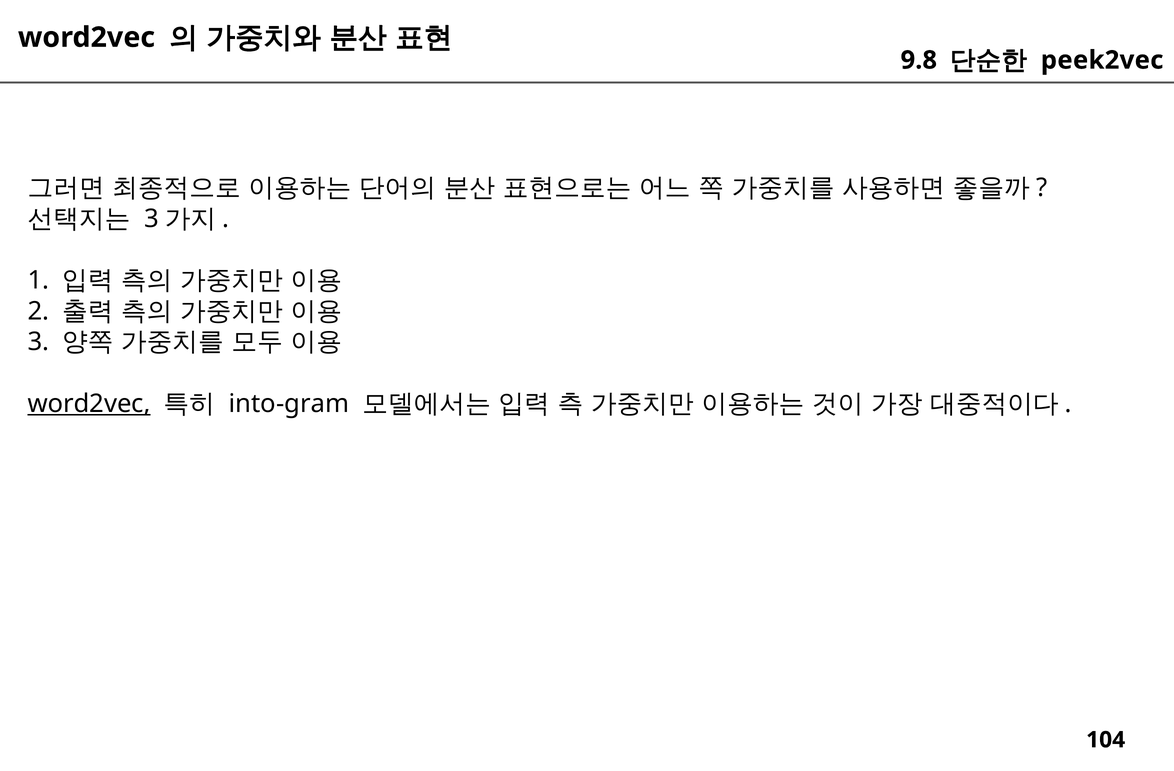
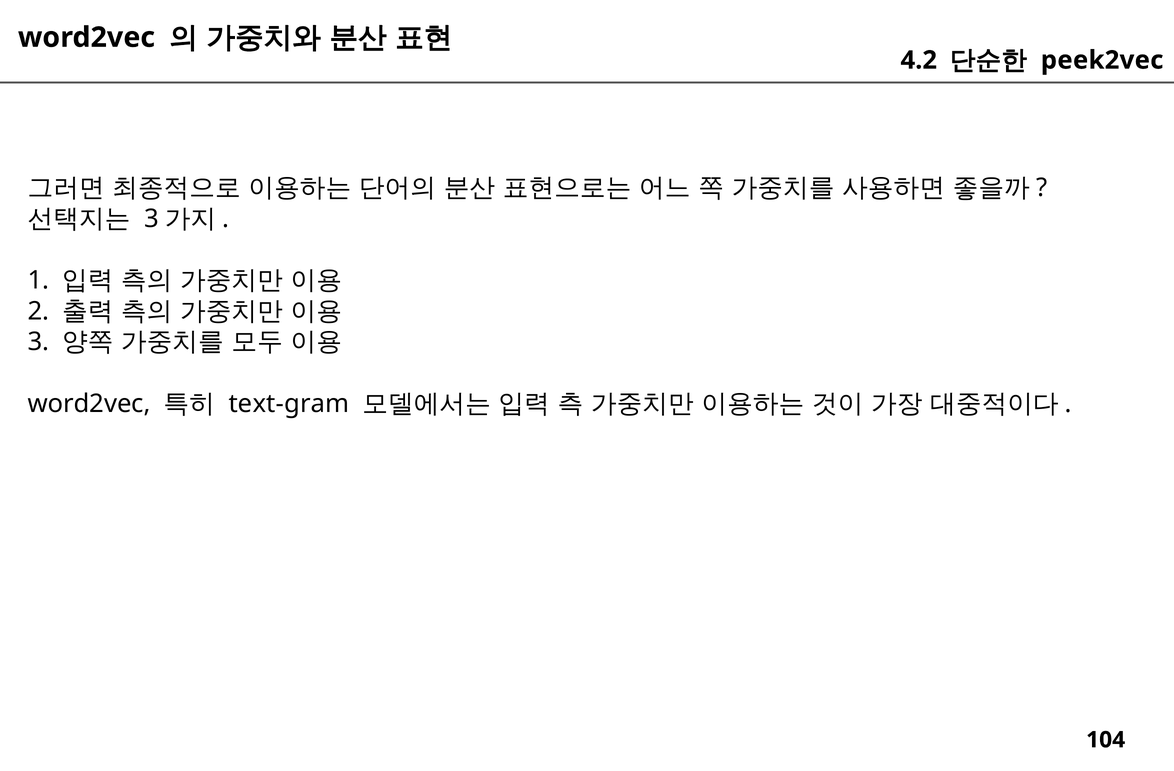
9.8: 9.8 -> 4.2 (919, 60)
word2vec underline: present -> none (89, 404)
into-gram: into-gram -> text-gram (289, 404)
